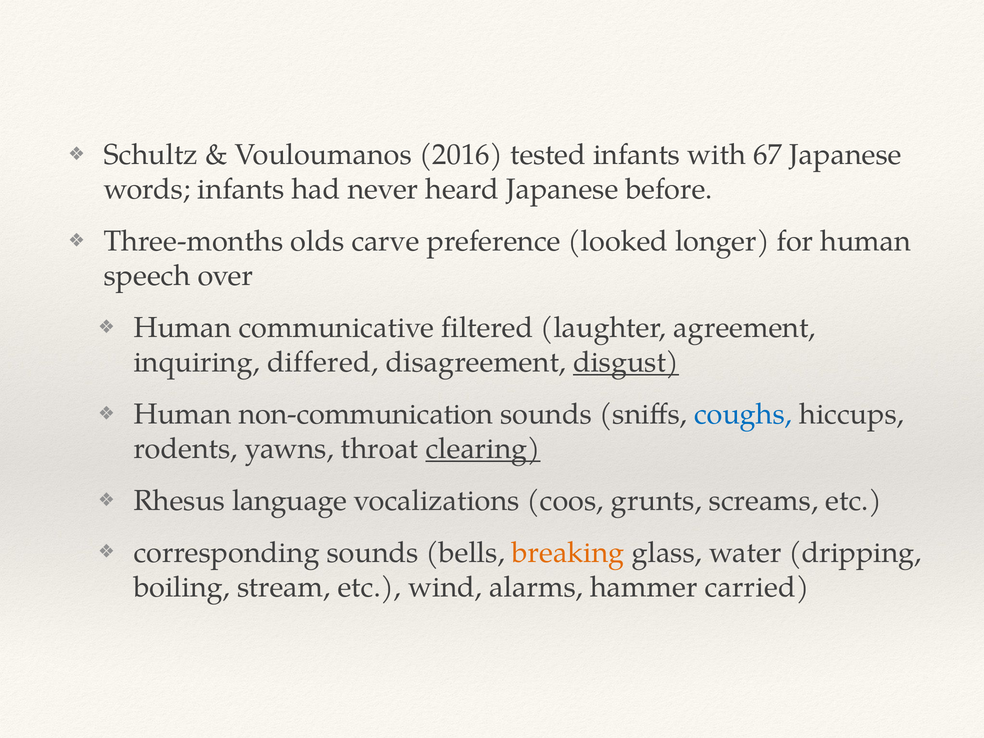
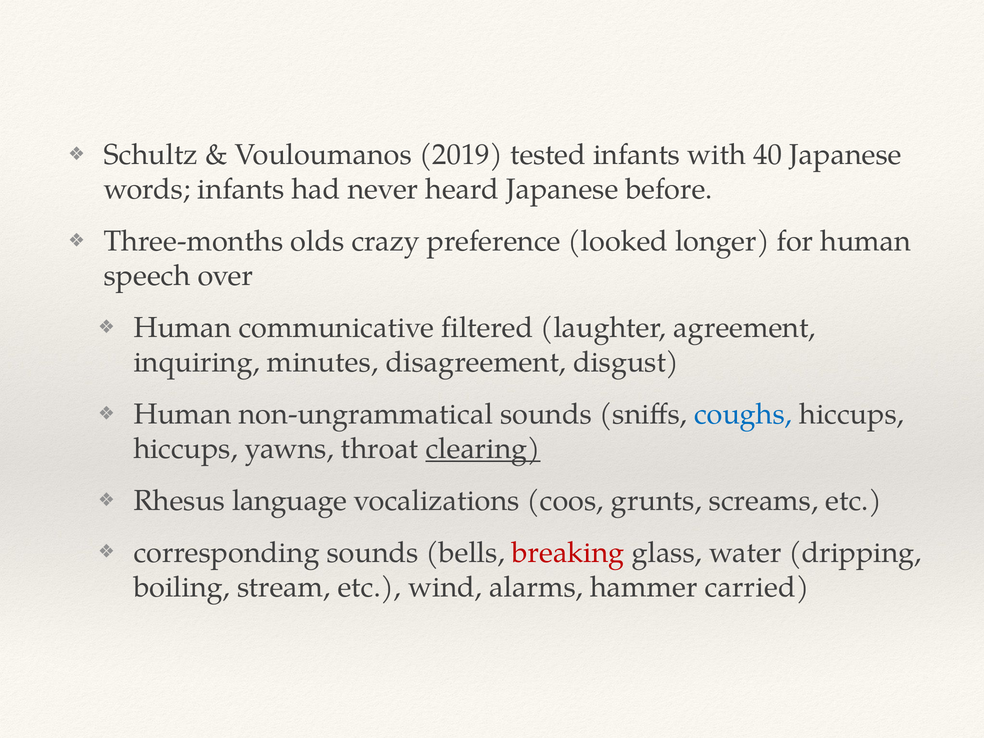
2016: 2016 -> 2019 (461, 155)
67: 67 -> 40 (768, 155)
carve: carve -> crazy (386, 241)
differed: differed -> minutes (323, 362)
disgust underline: present -> none (626, 362)
non-communication: non-communication -> non-ungrammatical (366, 414)
rodents: rodents -> hiccups (186, 449)
breaking colour: orange -> red (568, 553)
